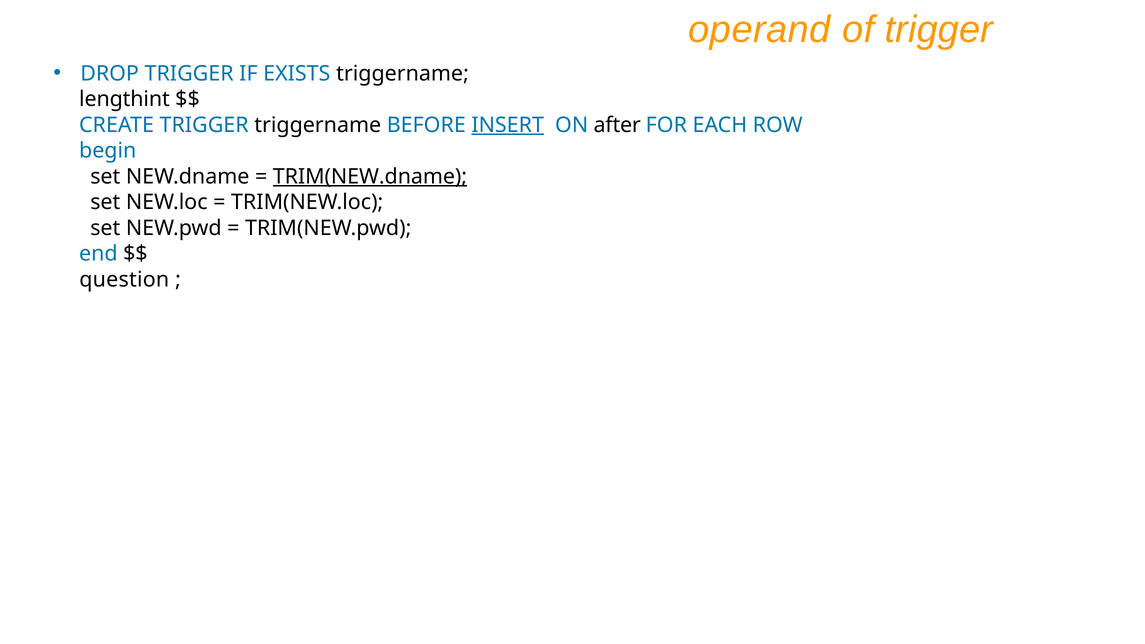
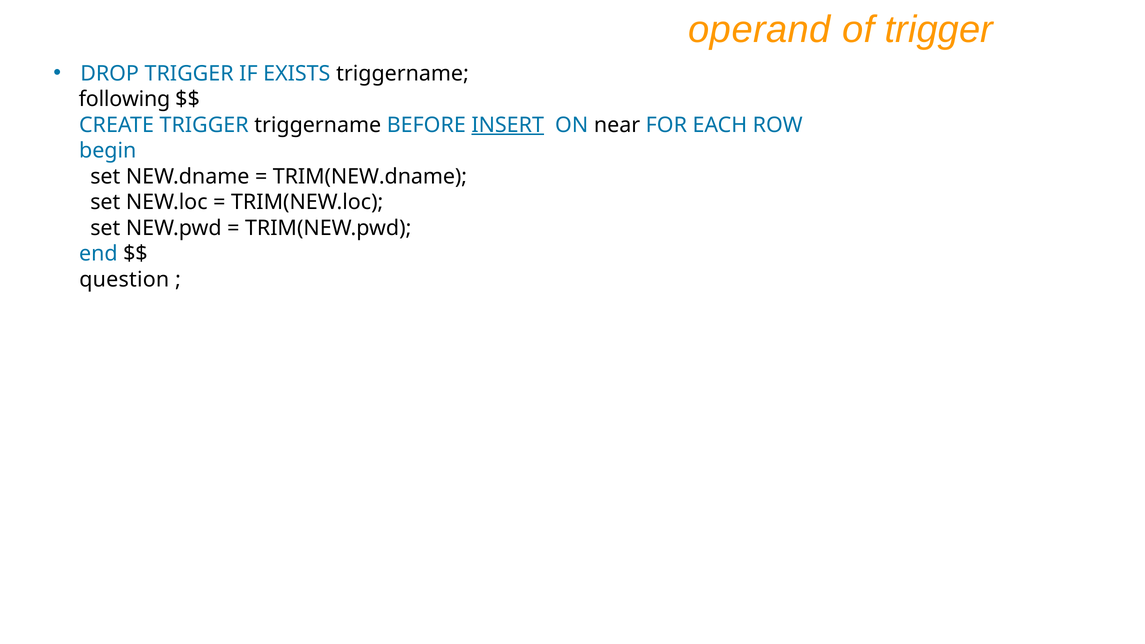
lengthint: lengthint -> following (124, 99)
after: after -> near (617, 125)
TRIM(NEW.dname underline: present -> none (370, 177)
